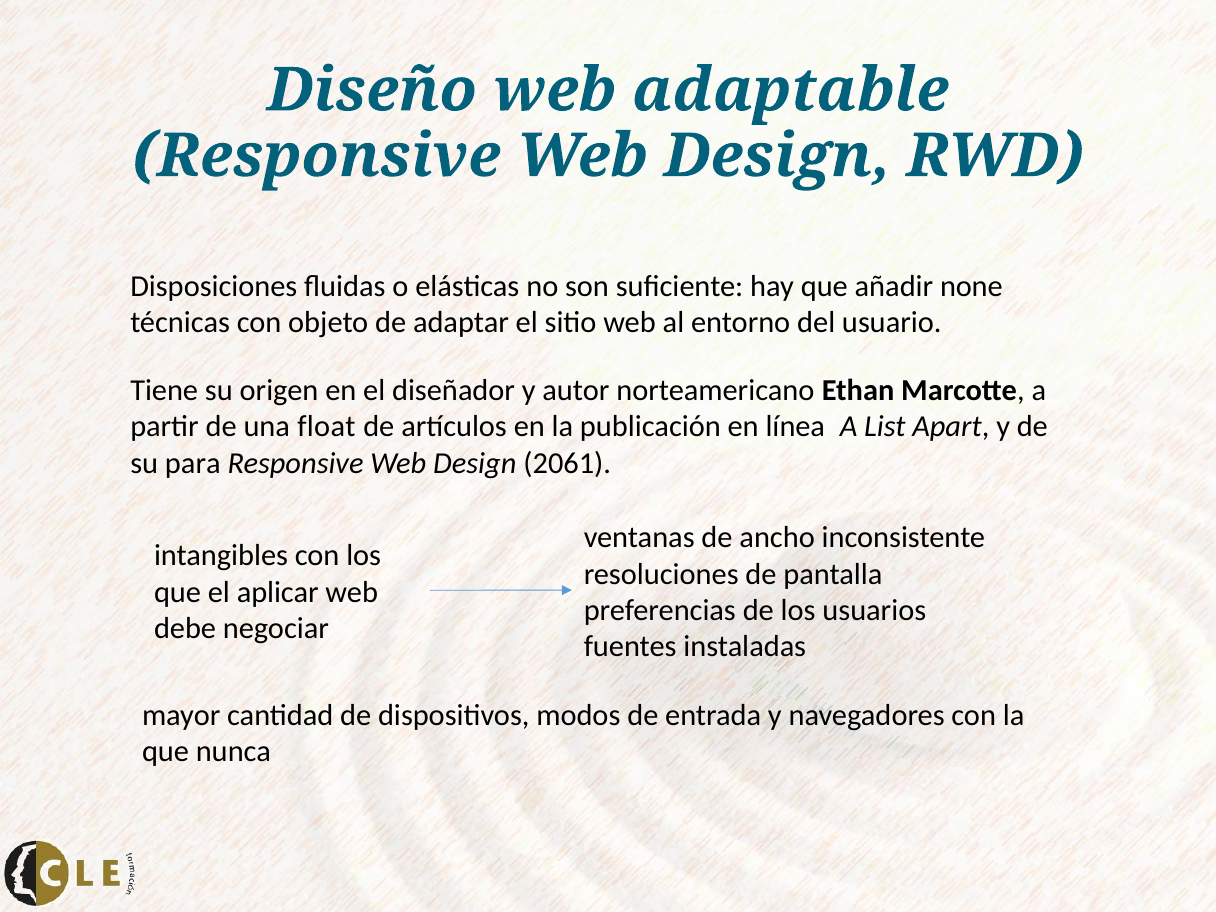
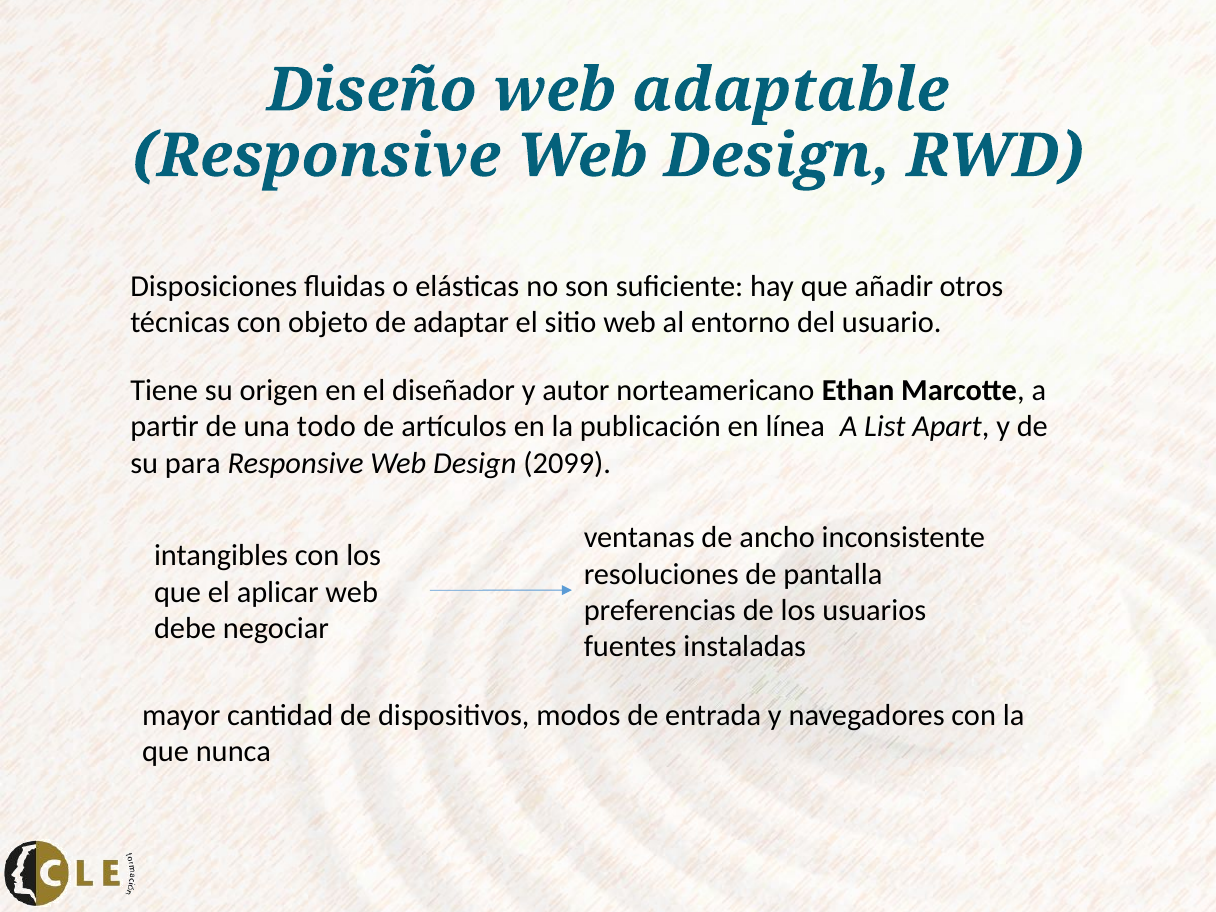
none: none -> otros (971, 286)
float: float -> todo (326, 427)
2061: 2061 -> 2099 (567, 463)
